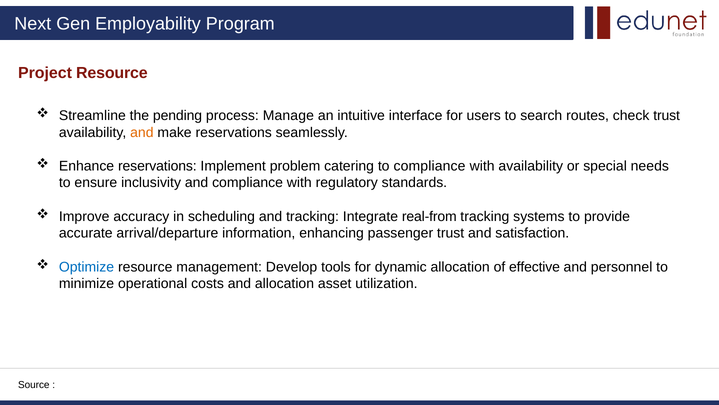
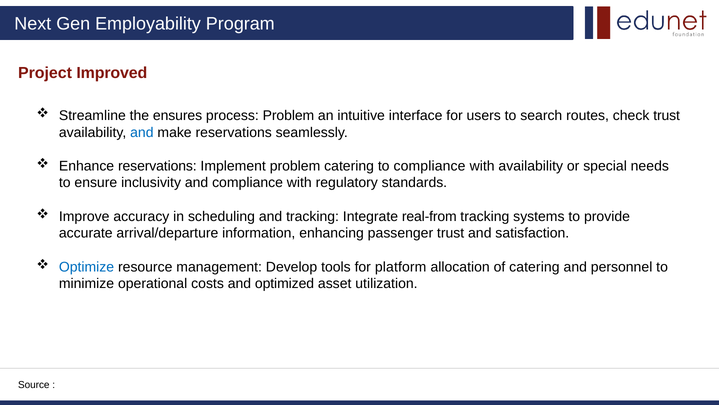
Project Resource: Resource -> Improved (112, 73)
pending: pending -> ensures (178, 115)
process Manage: Manage -> Problem (288, 115)
and colour: orange -> blue (142, 132)
dynamic: dynamic -> platform (401, 267)
of effective: effective -> catering (534, 267)
and allocation: allocation -> optimized (285, 283)
